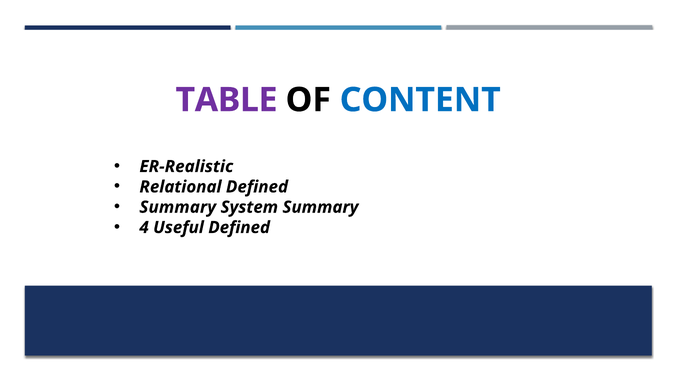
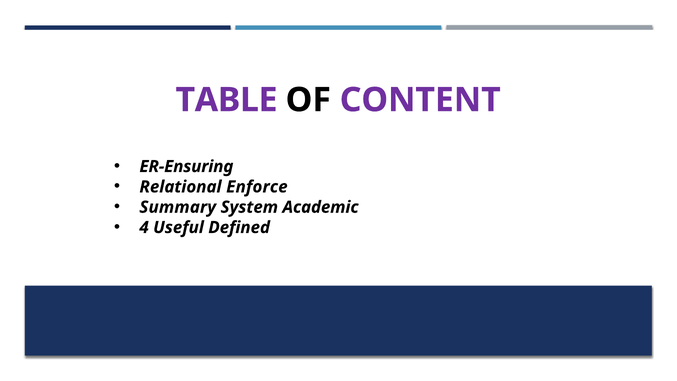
CONTENT colour: blue -> purple (420, 100)
ER-Realistic: ER-Realistic -> ER-Ensuring (186, 166)
Relational Defined: Defined -> Enforce (257, 187)
System Summary: Summary -> Academic (321, 207)
